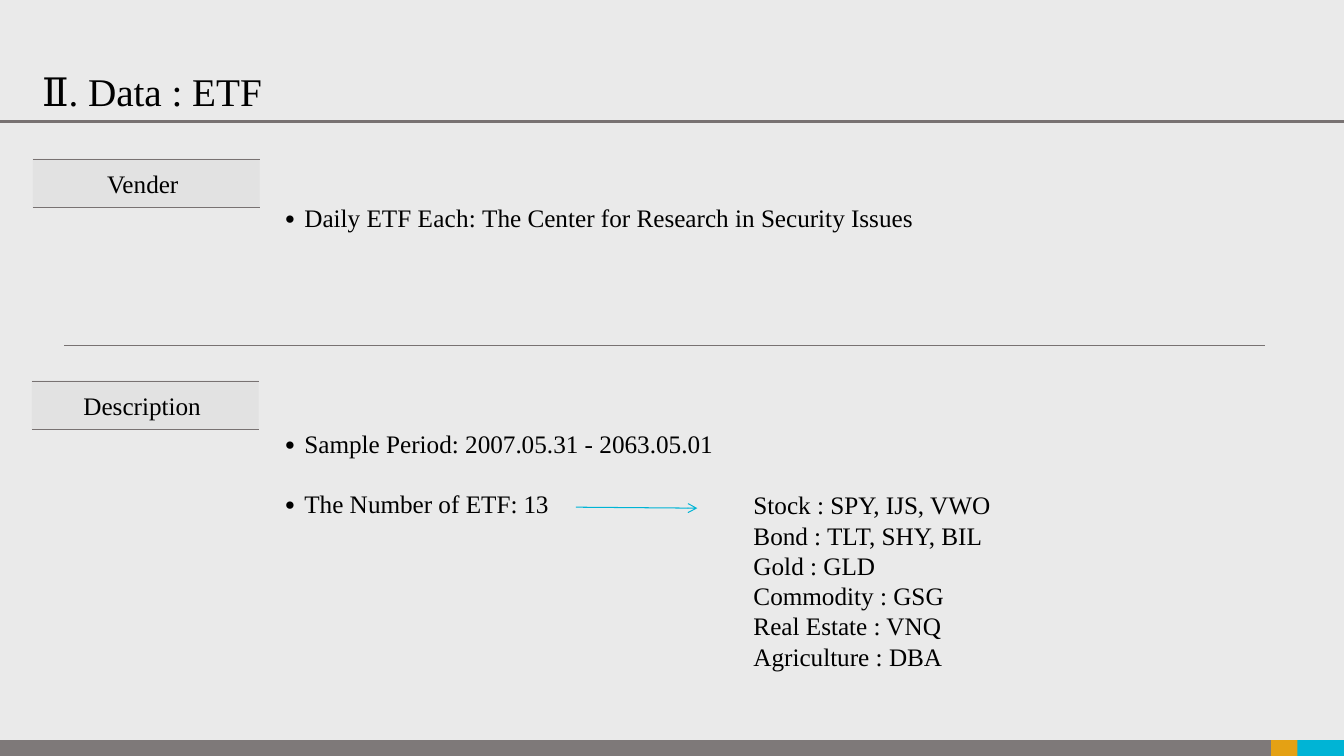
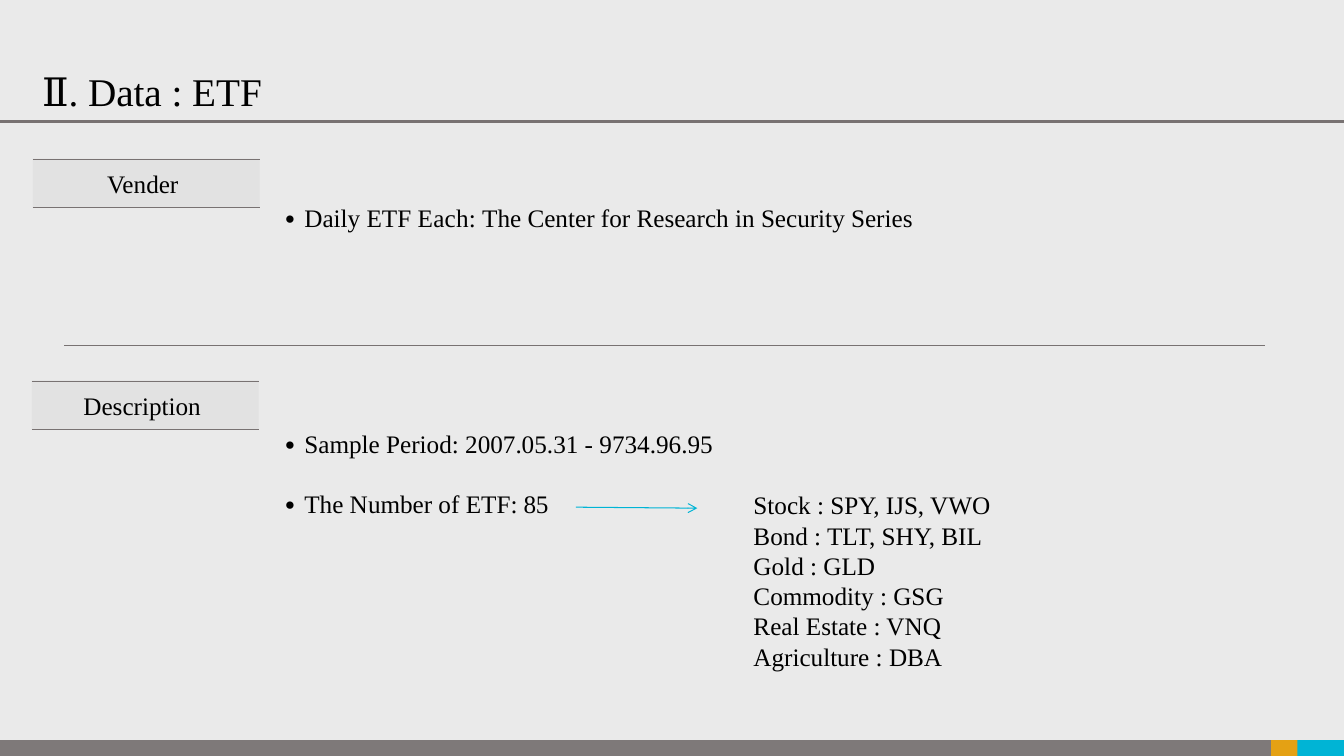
Issues: Issues -> Series (882, 219)
2063.05.01: 2063.05.01 -> 9734.96.95 (656, 445)
13: 13 -> 85 (536, 505)
